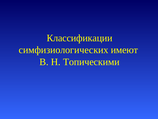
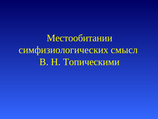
Классификации: Классификации -> Местообитании (80, 38)
имеют: имеют -> смысл (124, 50)
